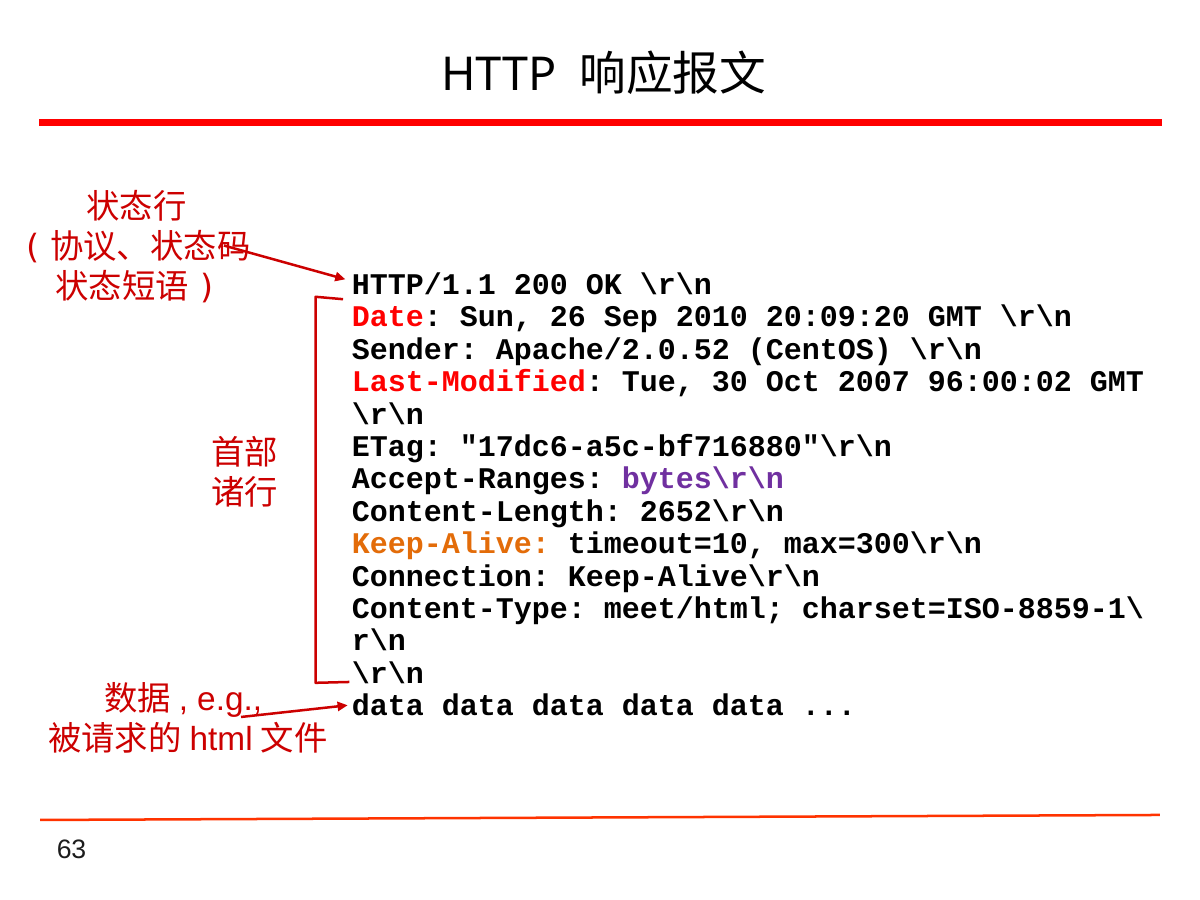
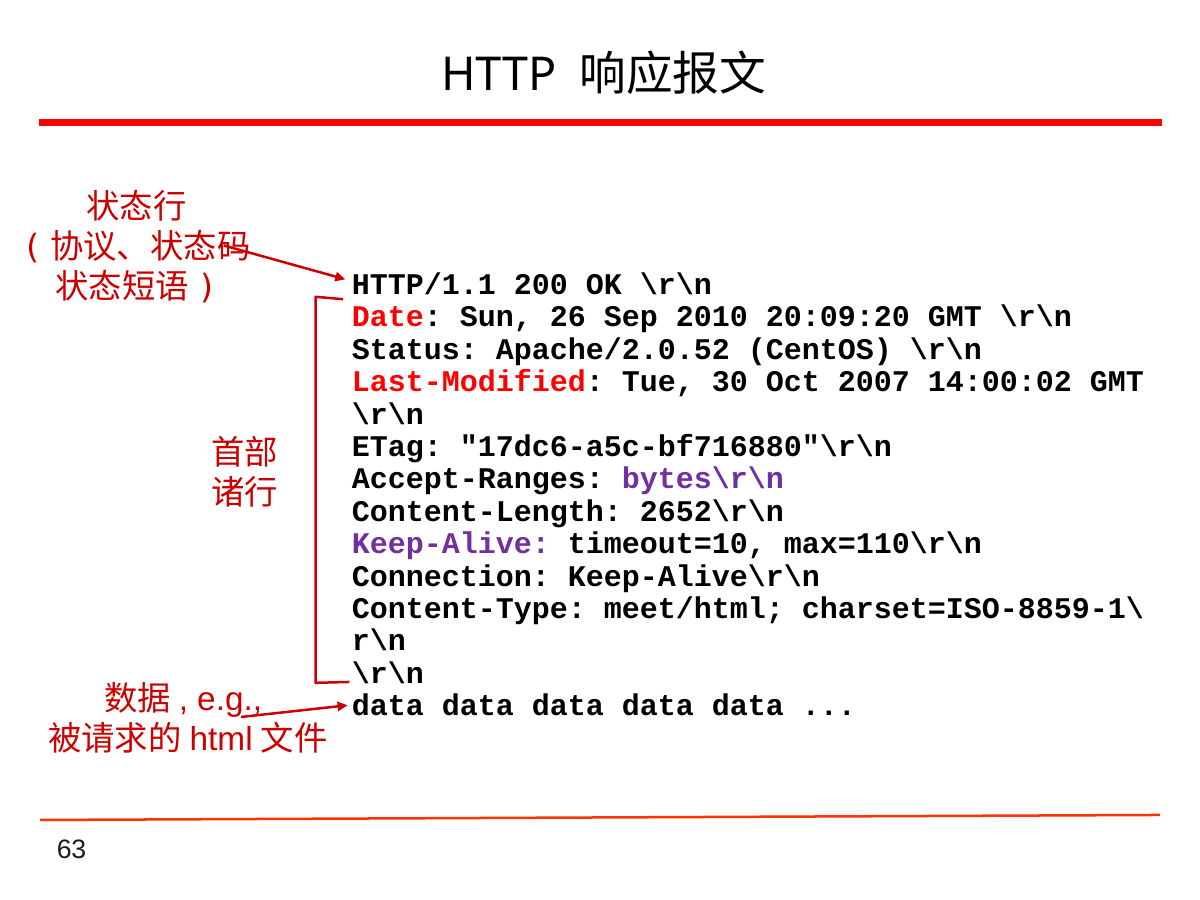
Sender: Sender -> Status (415, 349)
96:00:02: 96:00:02 -> 14:00:02 (1000, 382)
Keep-Alive colour: orange -> purple (451, 544)
max=300\r\n: max=300\r\n -> max=110\r\n (883, 544)
